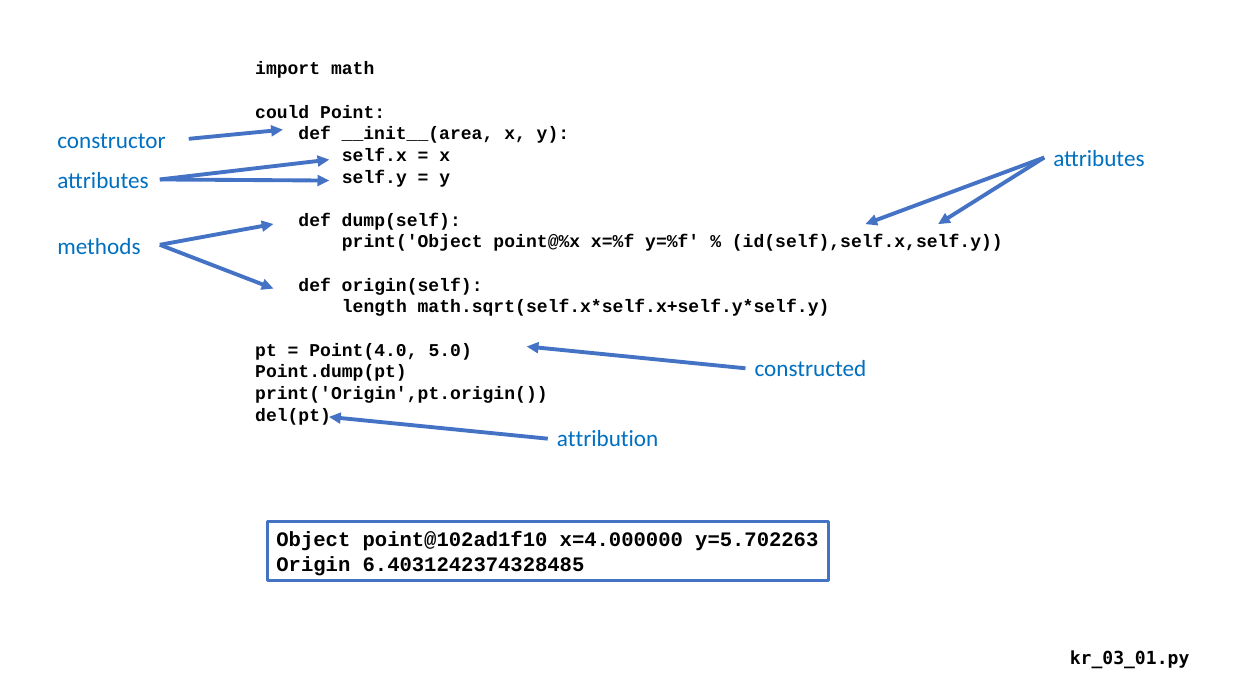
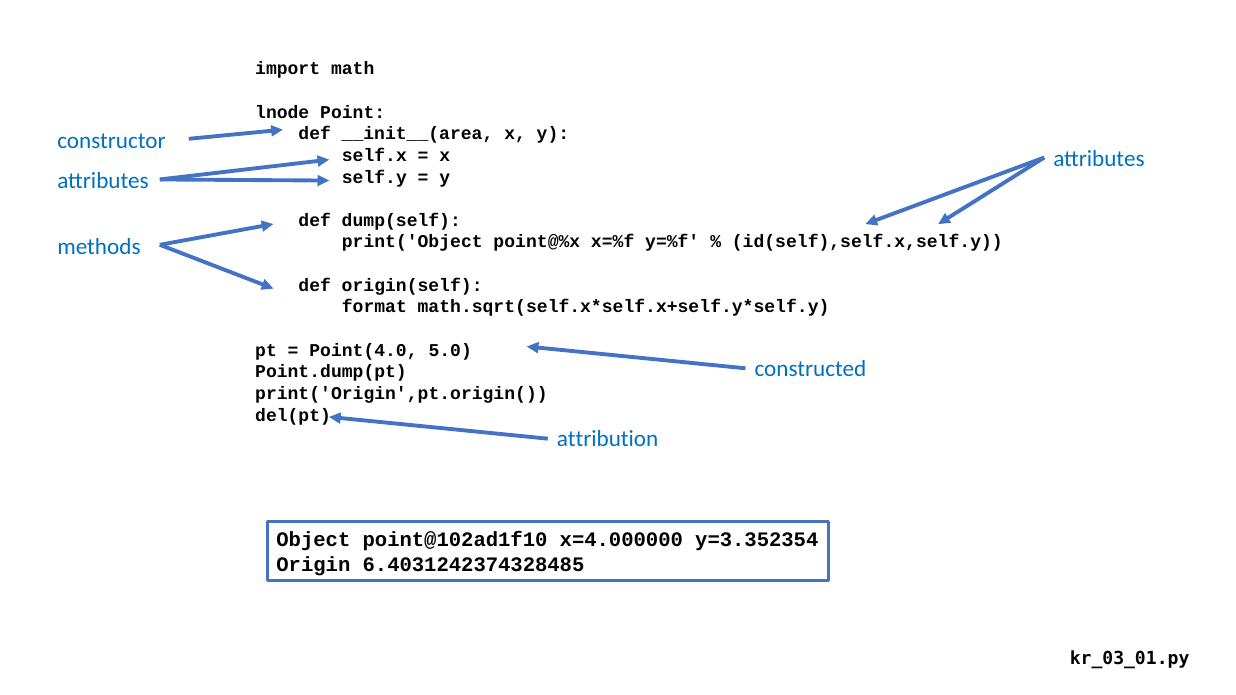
could: could -> lnode (282, 112)
length: length -> format (374, 307)
y=5.702263: y=5.702263 -> y=3.352354 (757, 540)
